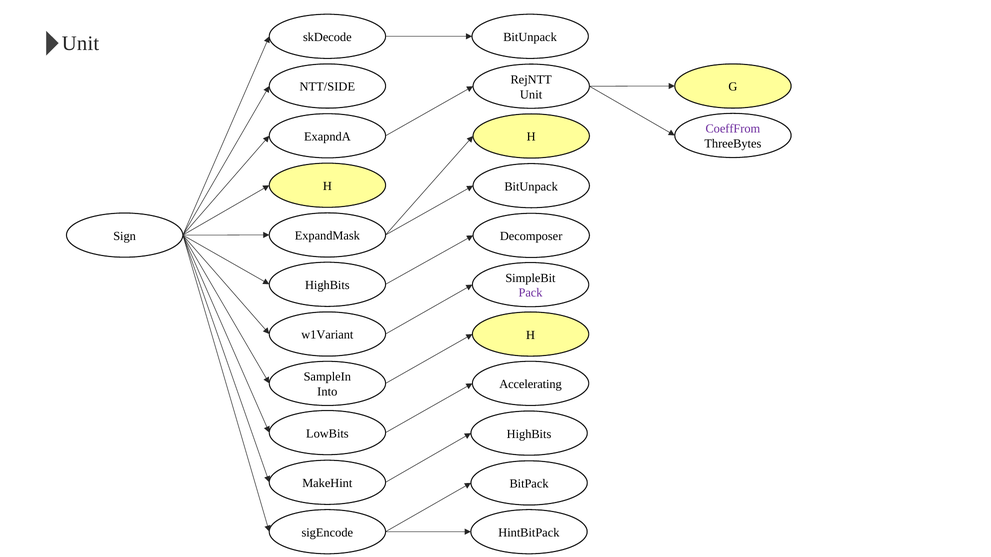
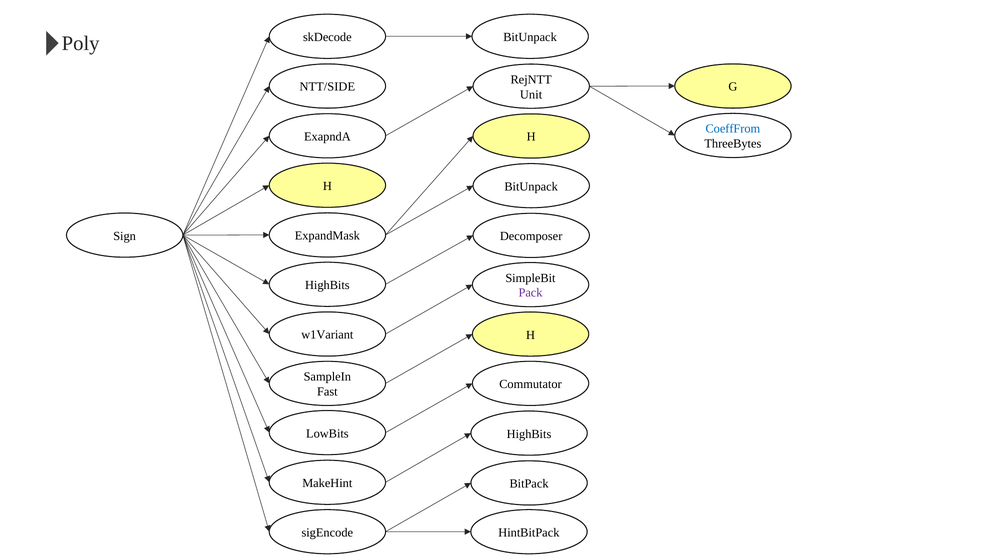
Unit: Unit -> Poly (81, 43)
CoeffFrom colour: purple -> blue (733, 129)
Accelerating: Accelerating -> Commutator (530, 385)
Into: Into -> Fast (327, 392)
